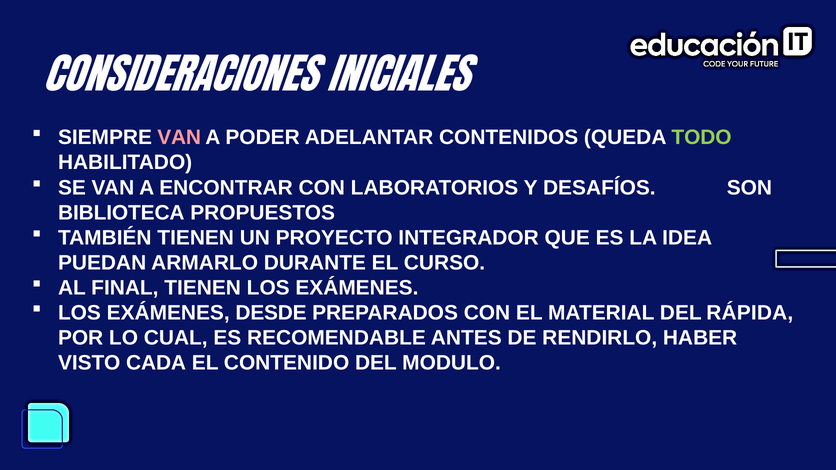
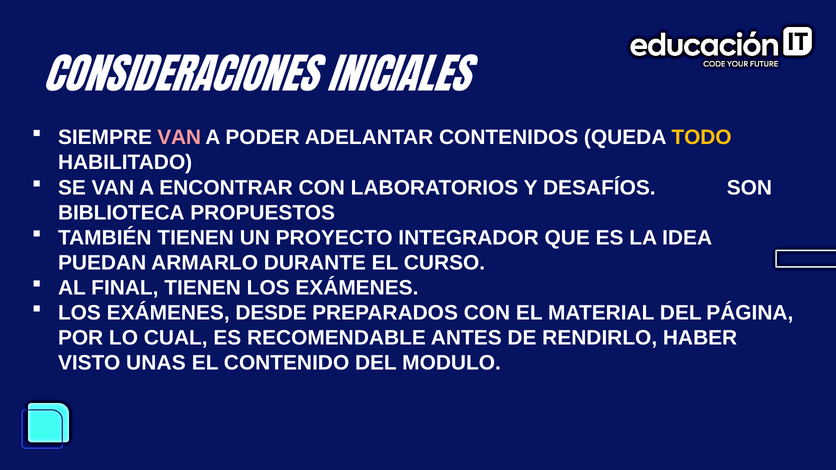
TODO colour: light green -> yellow (701, 138)
RÁPIDA: RÁPIDA -> PÁGINA (750, 313)
CADA: CADA -> UNAS (156, 363)
